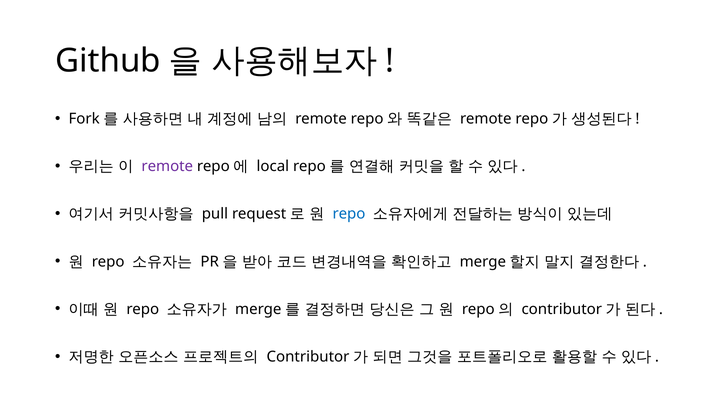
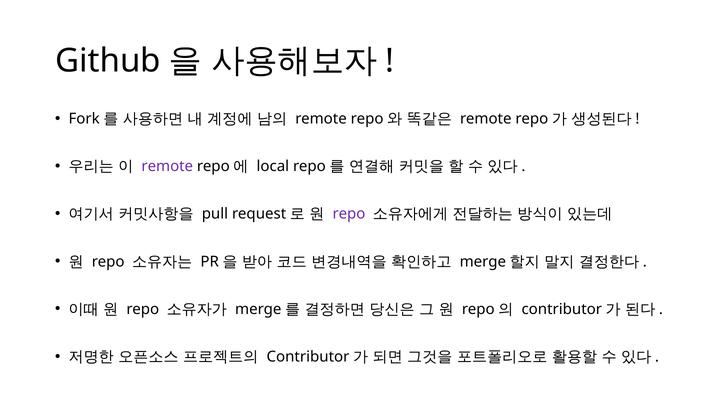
repo colour: blue -> purple (349, 214)
